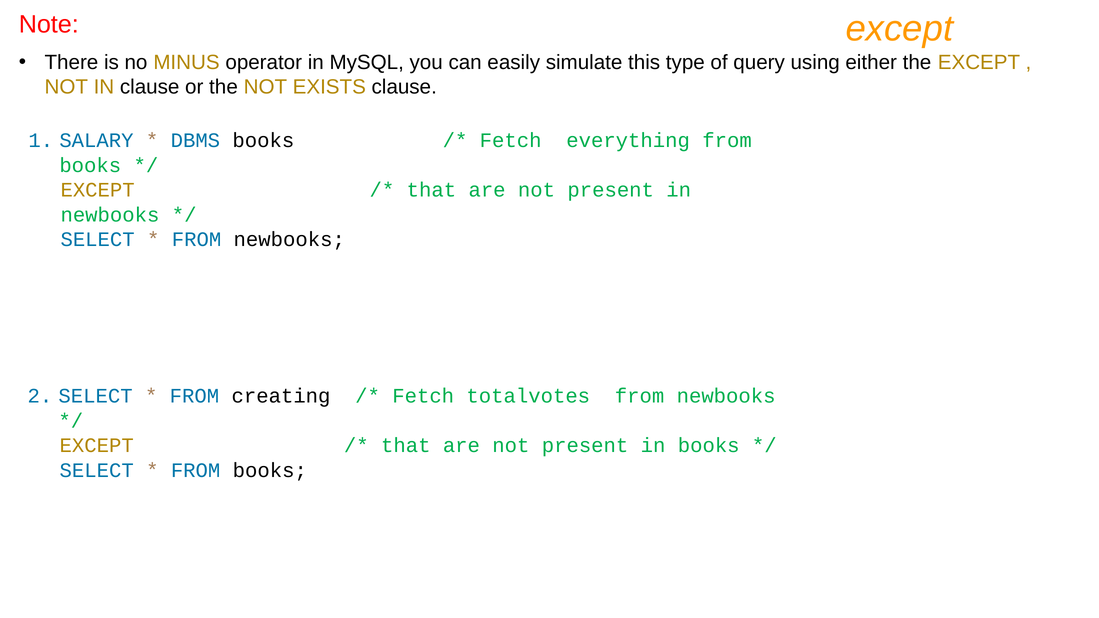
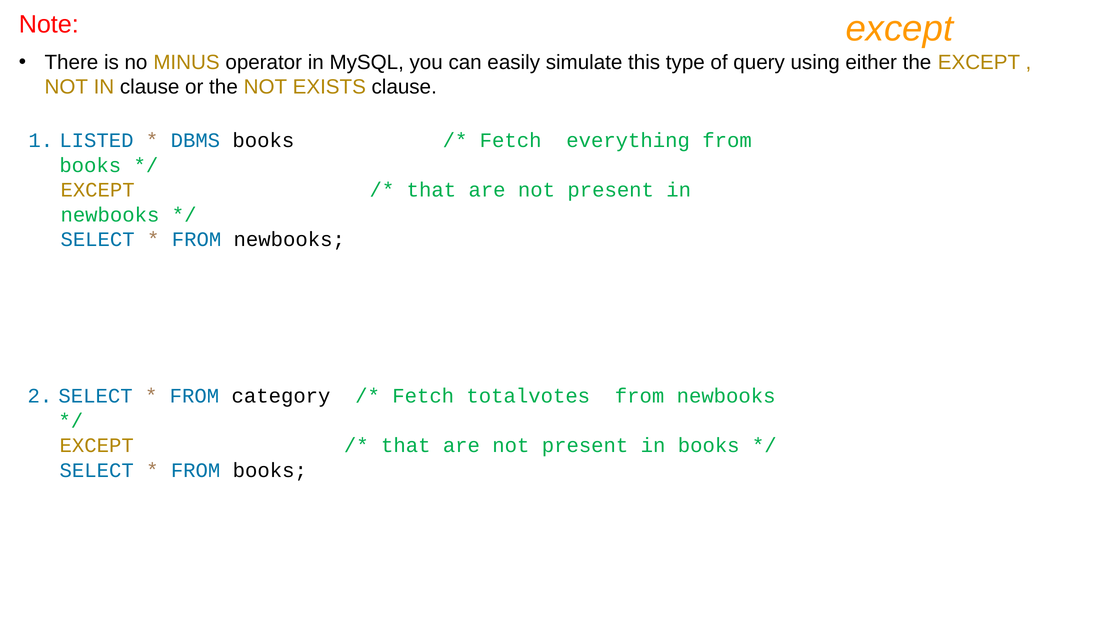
SALARY: SALARY -> LISTED (96, 141)
creating: creating -> category (281, 396)
